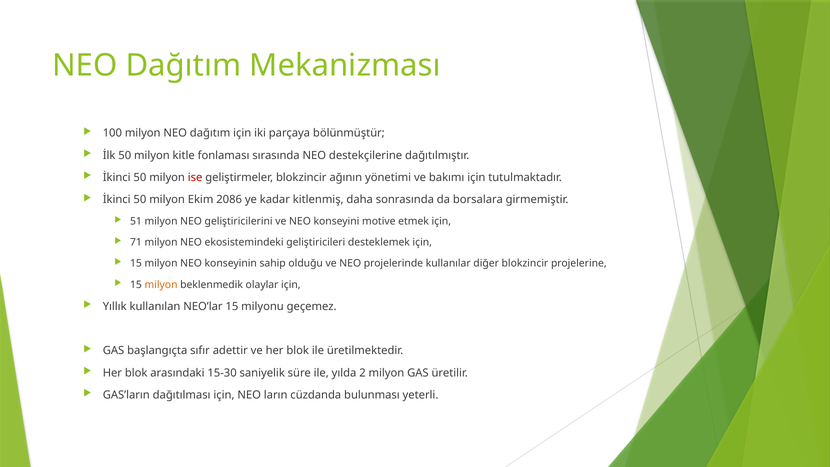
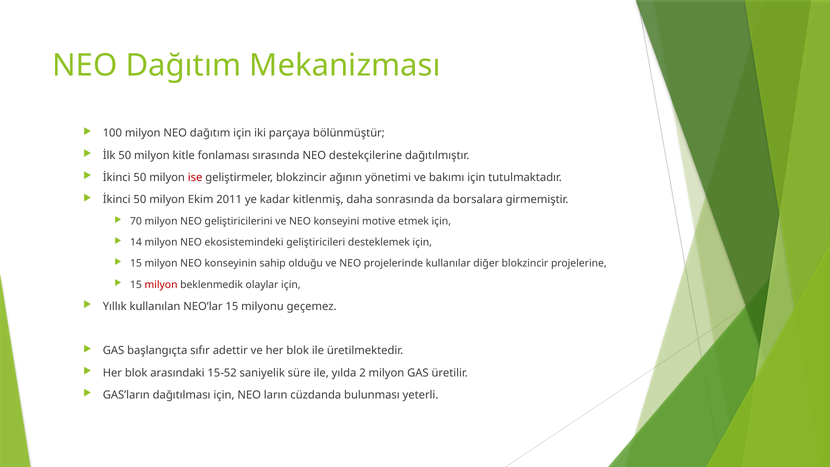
2086: 2086 -> 2011 (229, 200)
51: 51 -> 70 (136, 221)
71: 71 -> 14 (136, 242)
milyon colour: orange -> red (161, 285)
15-30: 15-30 -> 15-52 (222, 373)
